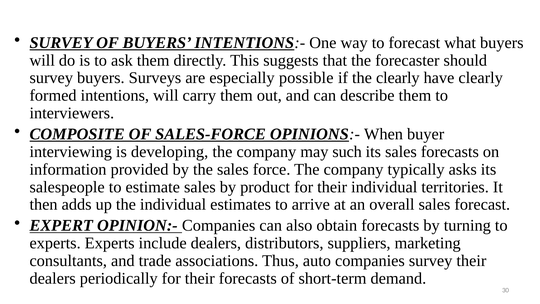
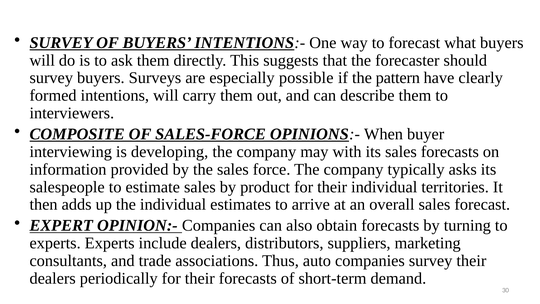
the clearly: clearly -> pattern (398, 78)
such: such -> with (347, 152)
